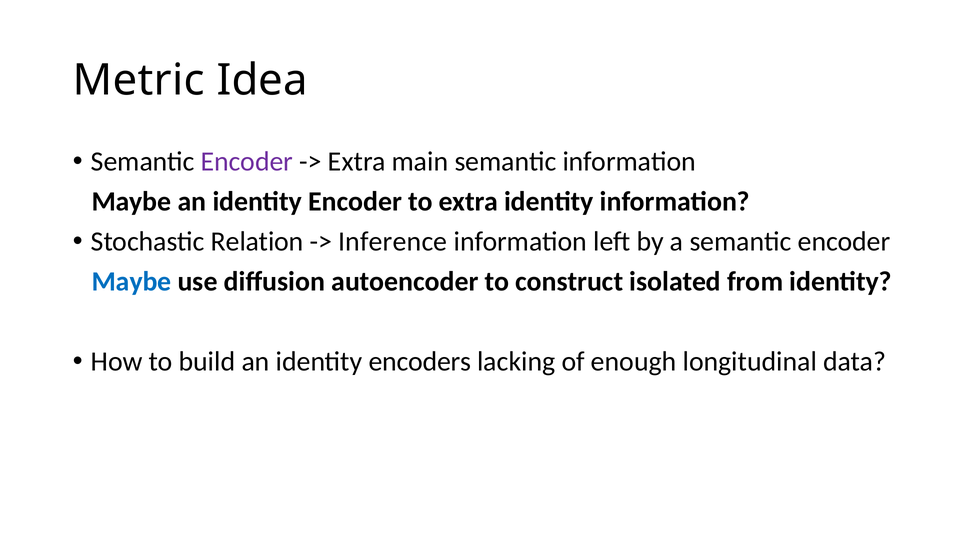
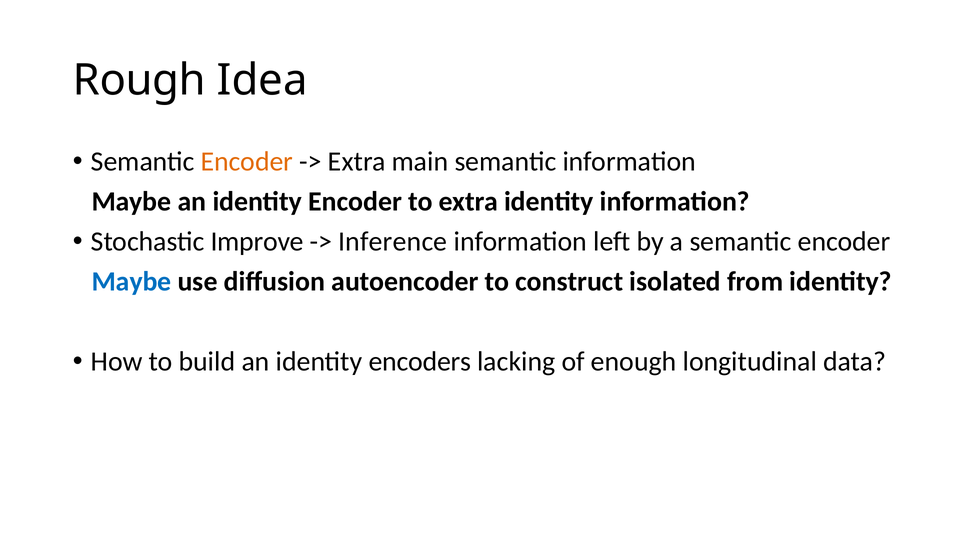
Metric: Metric -> Rough (139, 80)
Encoder colour: purple -> orange (247, 161)
Relation: Relation -> Improve (257, 242)
